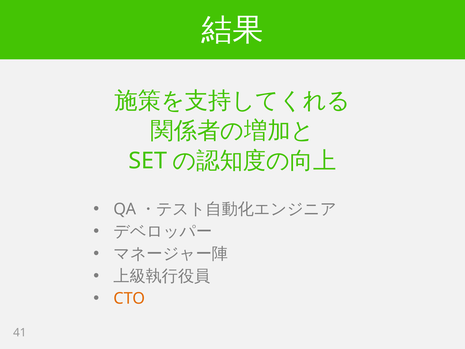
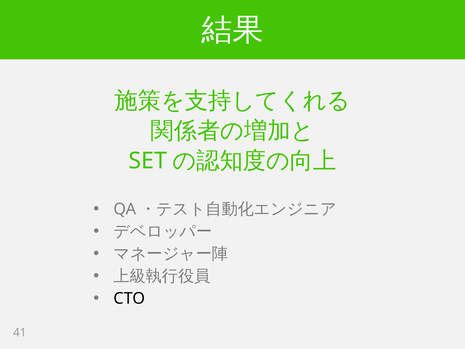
CTO colour: orange -> black (129, 298)
